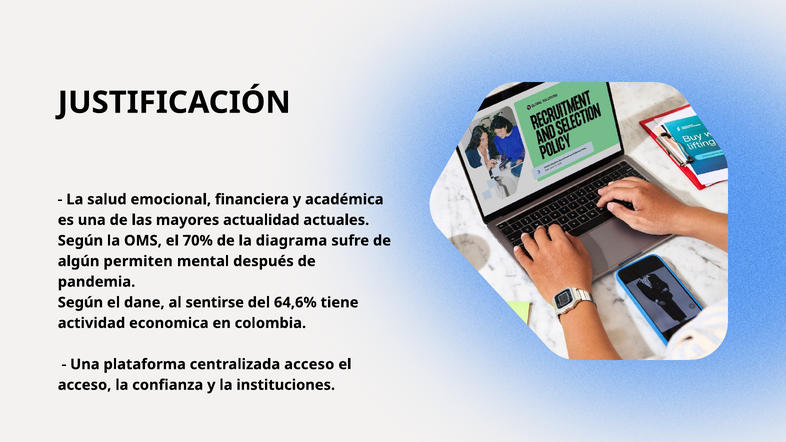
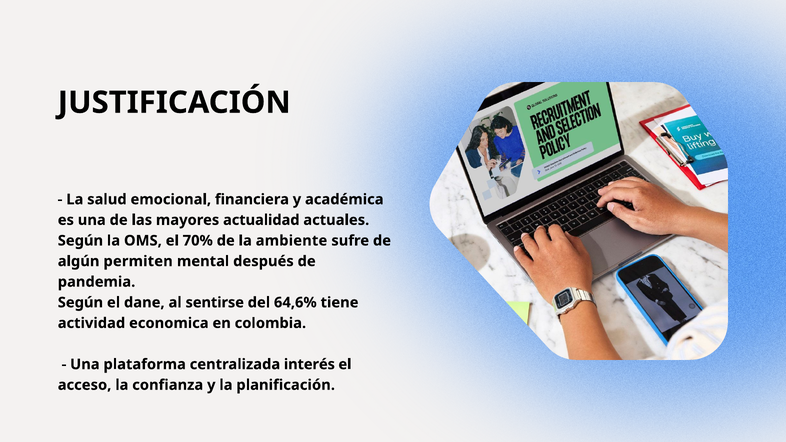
diagrama: diagrama -> ambiente (291, 241)
centralizada acceso: acceso -> interés (309, 364)
instituciones: instituciones -> planificación (286, 385)
